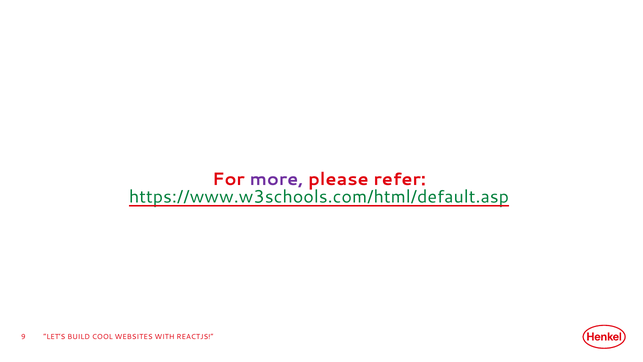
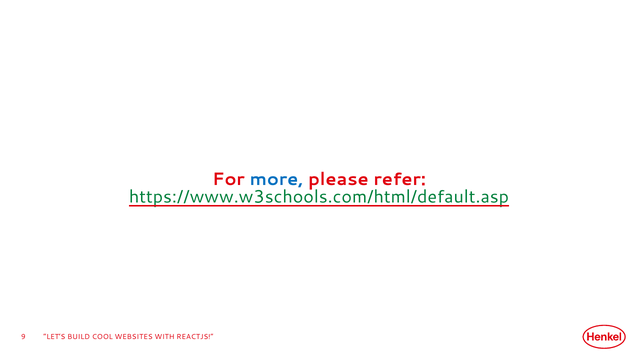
more colour: purple -> blue (276, 179)
